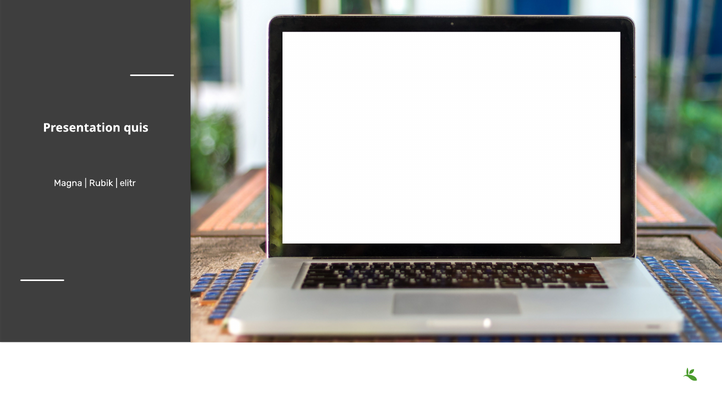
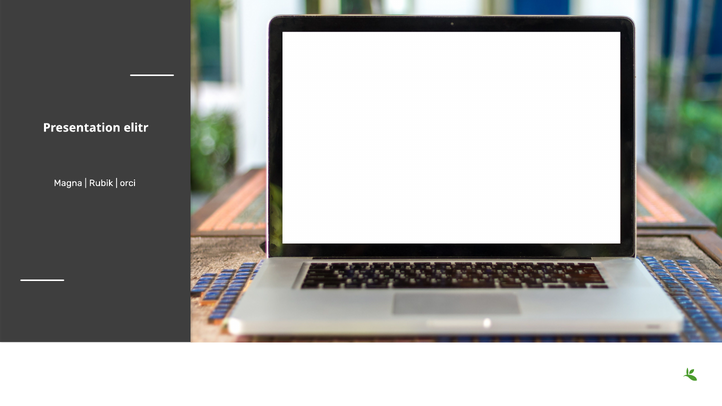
quis: quis -> elitr (136, 128)
elitr: elitr -> orci (128, 183)
